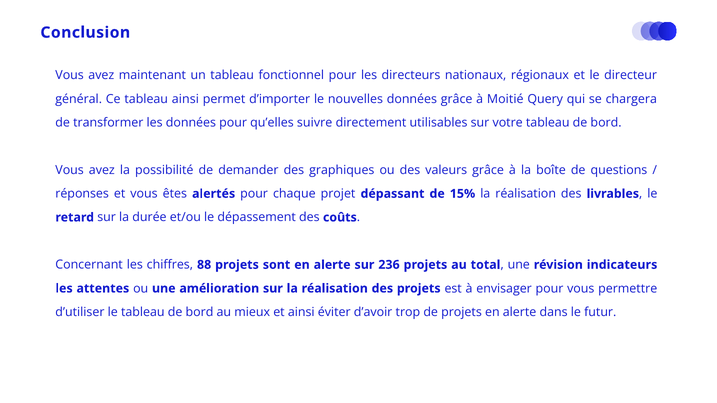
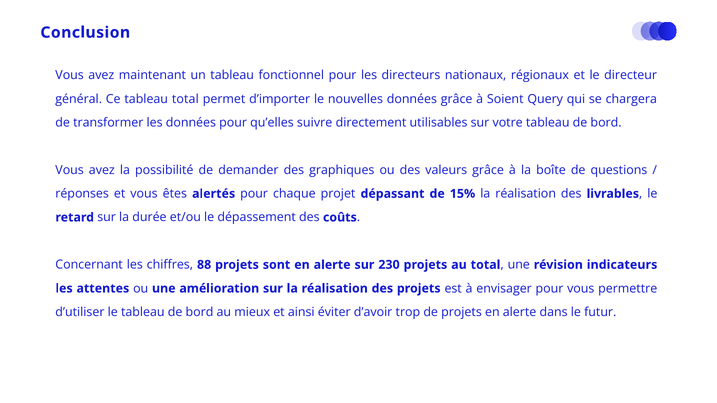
tableau ainsi: ainsi -> total (185, 99)
Moitié: Moitié -> Soient (505, 99)
236: 236 -> 230 (389, 265)
